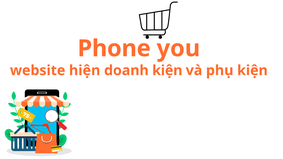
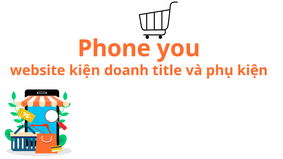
website hiện: hiện -> kiện (85, 71)
doanh kiện: kiện -> title (167, 71)
